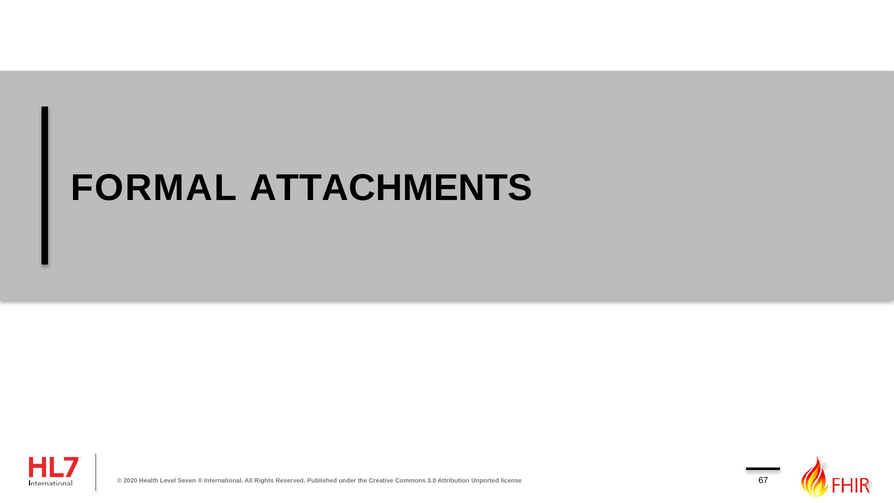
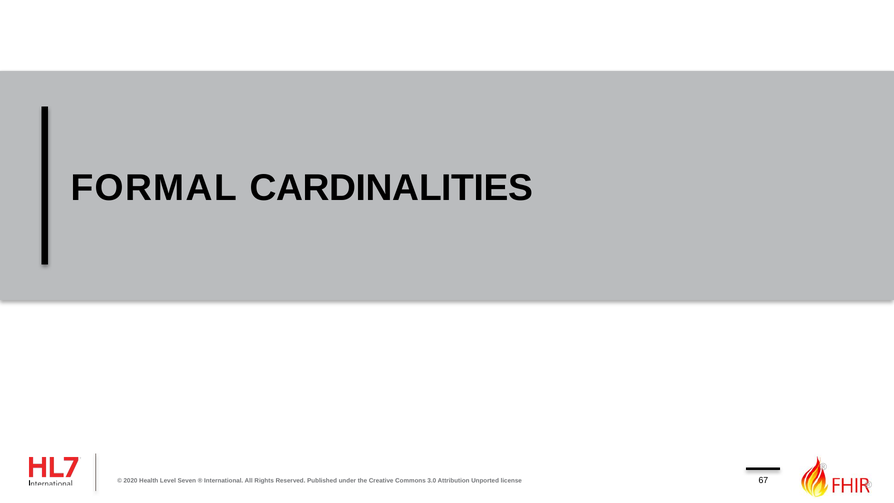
ATTACHMENTS: ATTACHMENTS -> CARDINALITIES (391, 188)
